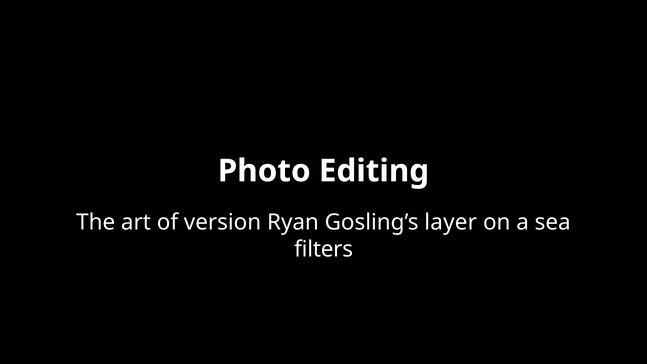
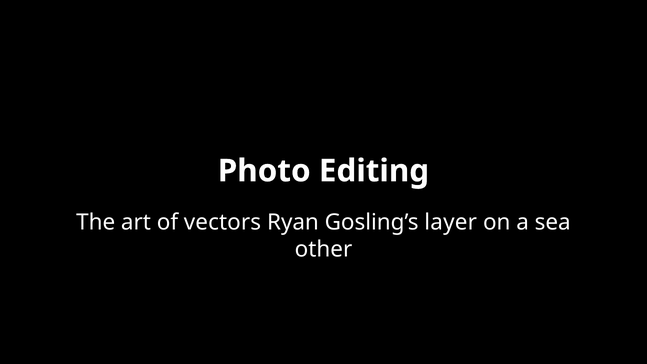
version: version -> vectors (222, 222)
filters: filters -> other (323, 249)
